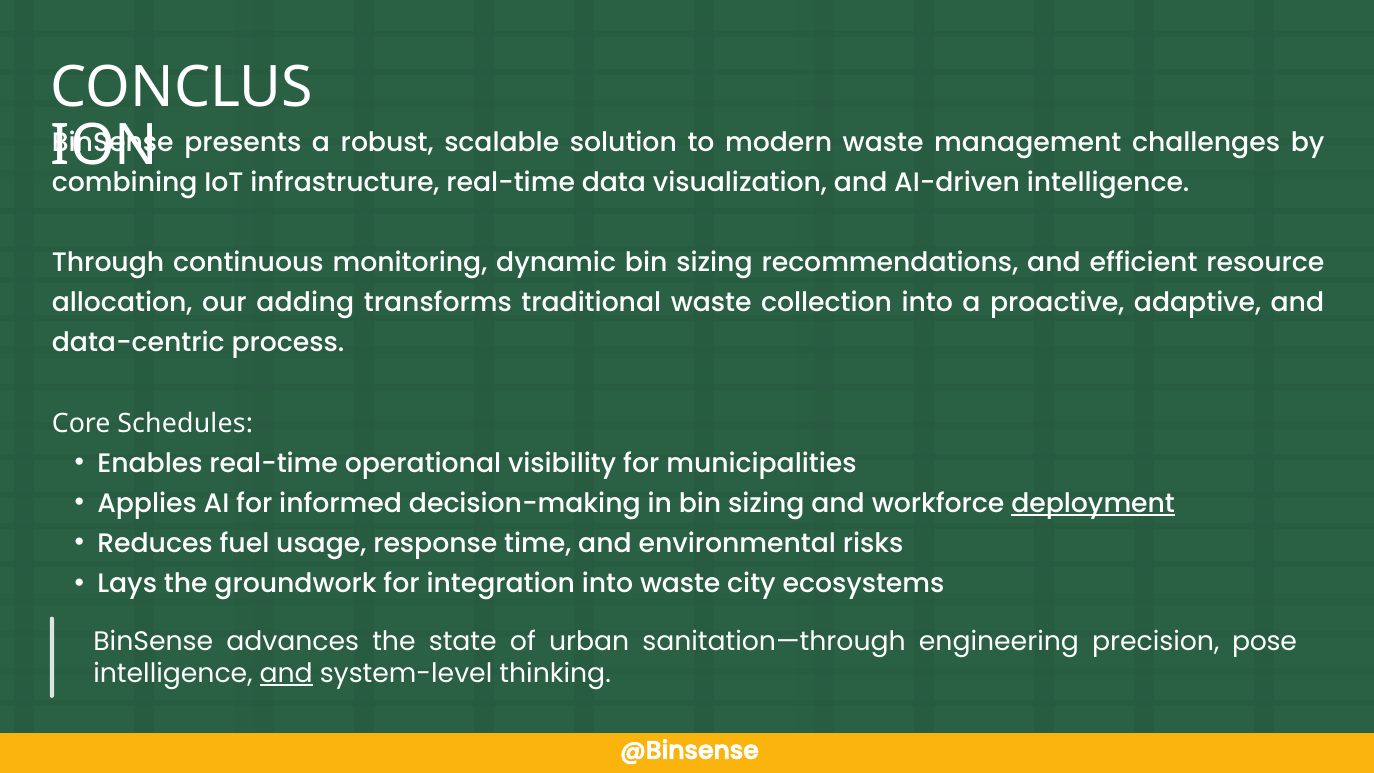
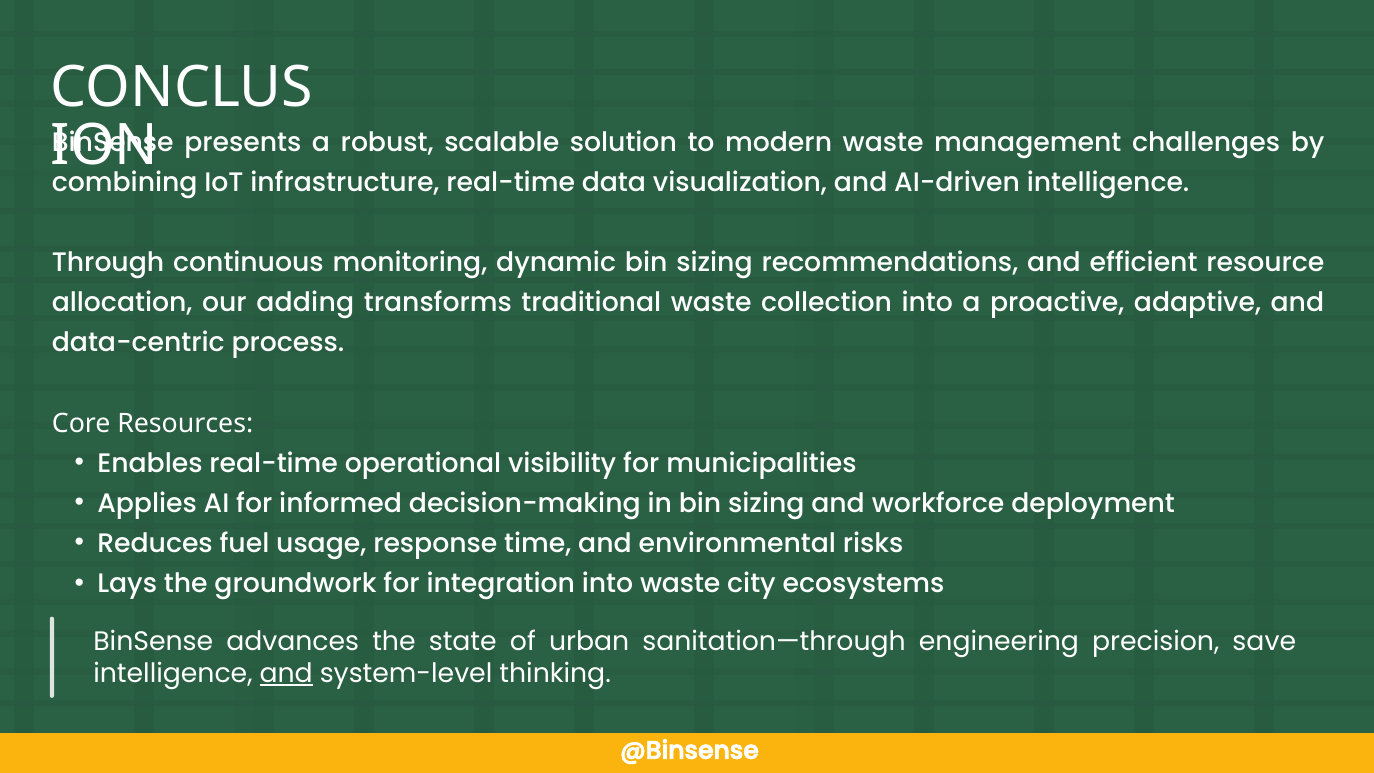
Schedules: Schedules -> Resources (185, 423)
deployment underline: present -> none (1093, 503)
pose: pose -> save (1264, 641)
